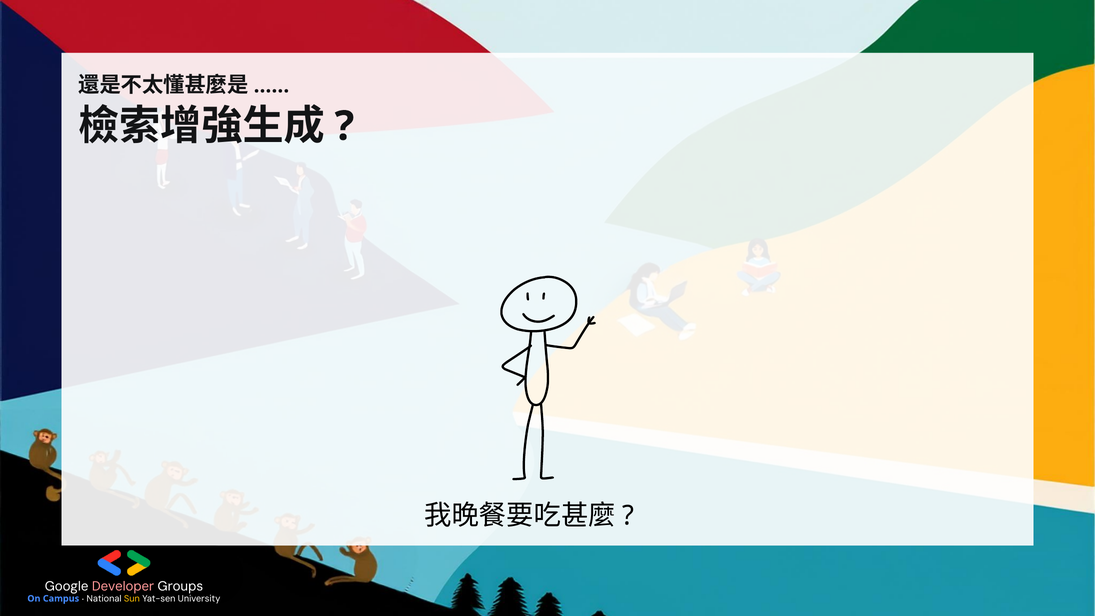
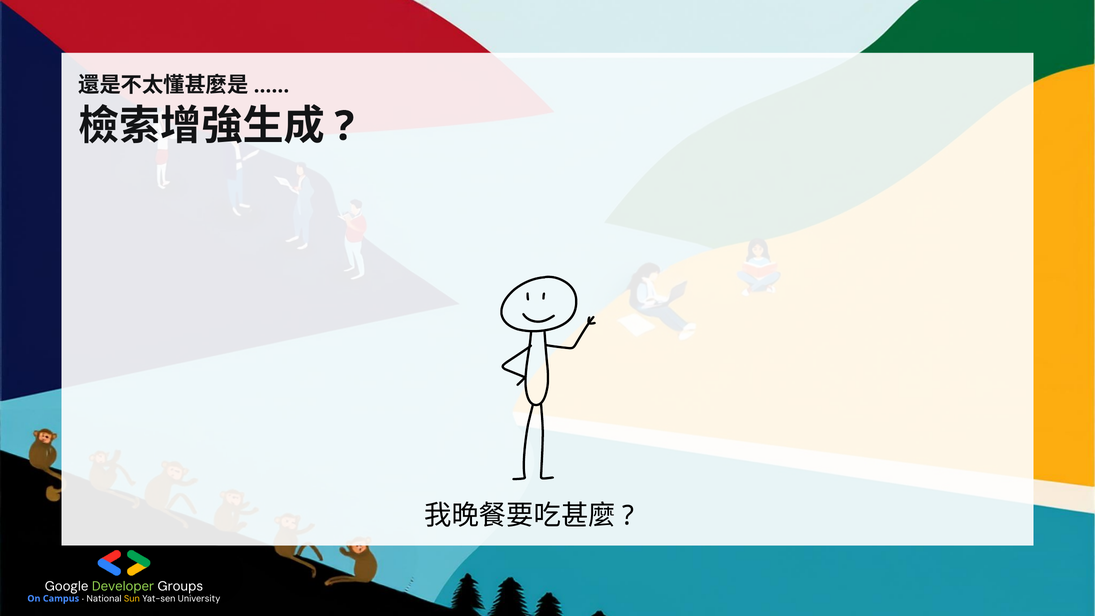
Developer colour: pink -> light green (123, 586)
